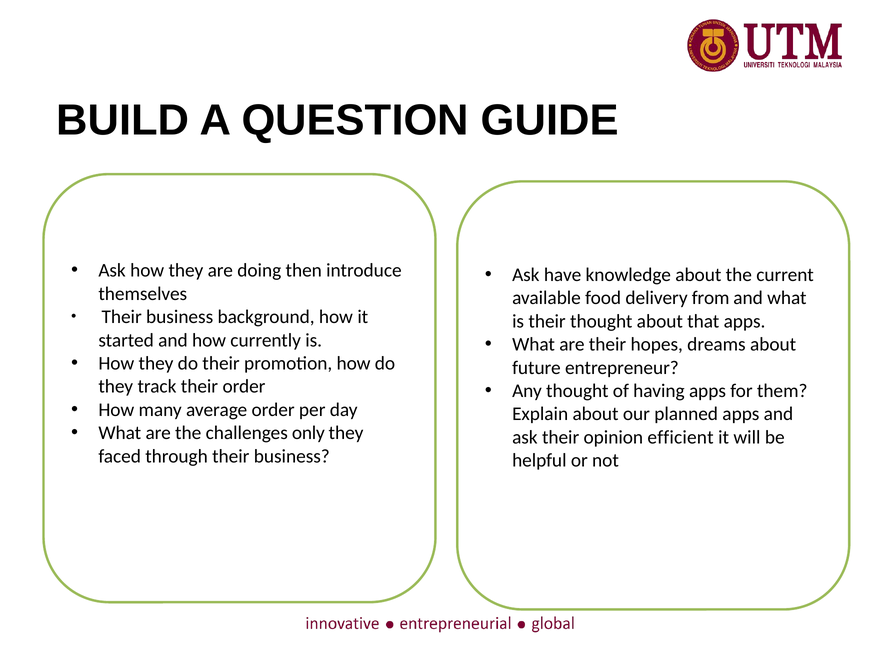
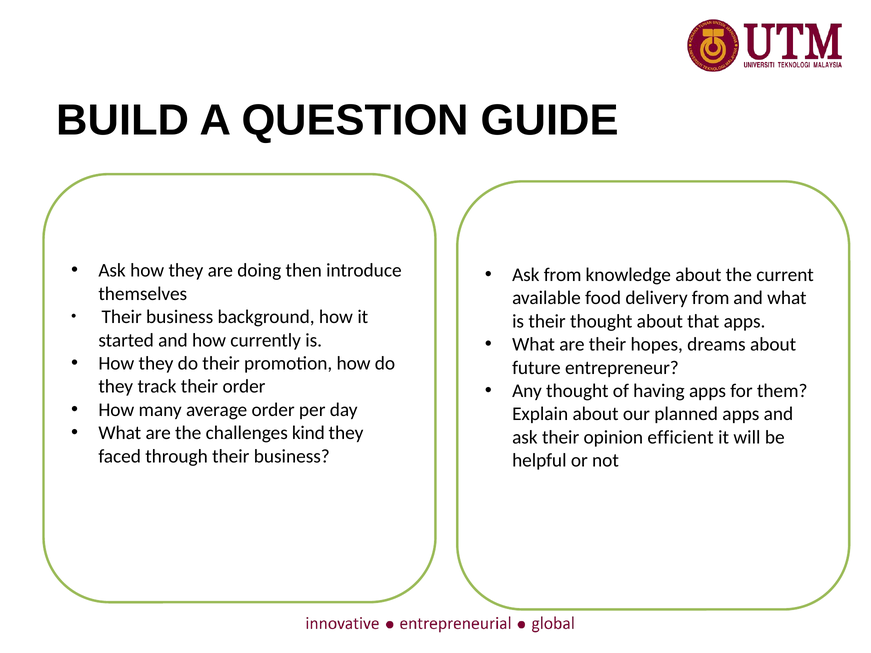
Ask have: have -> from (563, 275)
only: only -> kind (308, 433)
